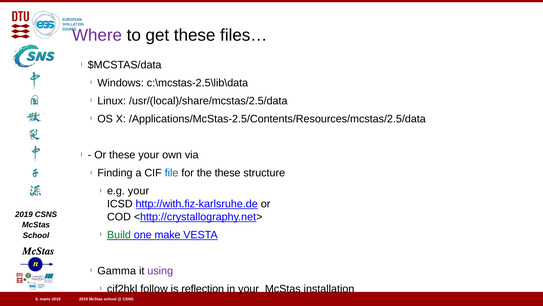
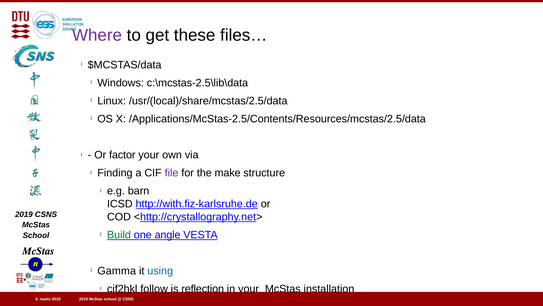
Or these: these -> factor (122, 155)
file colour: blue -> purple (172, 173)
the these: these -> make (228, 173)
e.g your: your -> barn (139, 191)
make: make -> angle (168, 235)
using colour: purple -> blue (160, 271)
